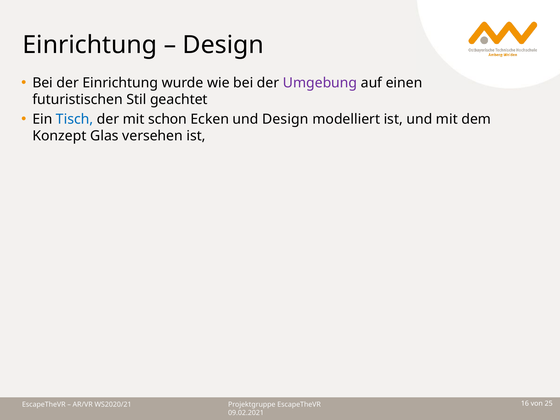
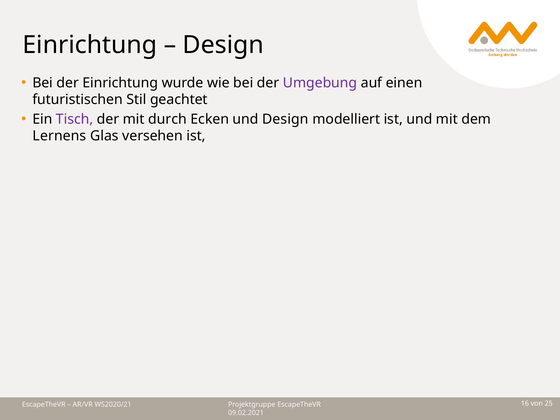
Tisch colour: blue -> purple (75, 119)
schon: schon -> durch (167, 119)
Konzept: Konzept -> Lernens (59, 136)
